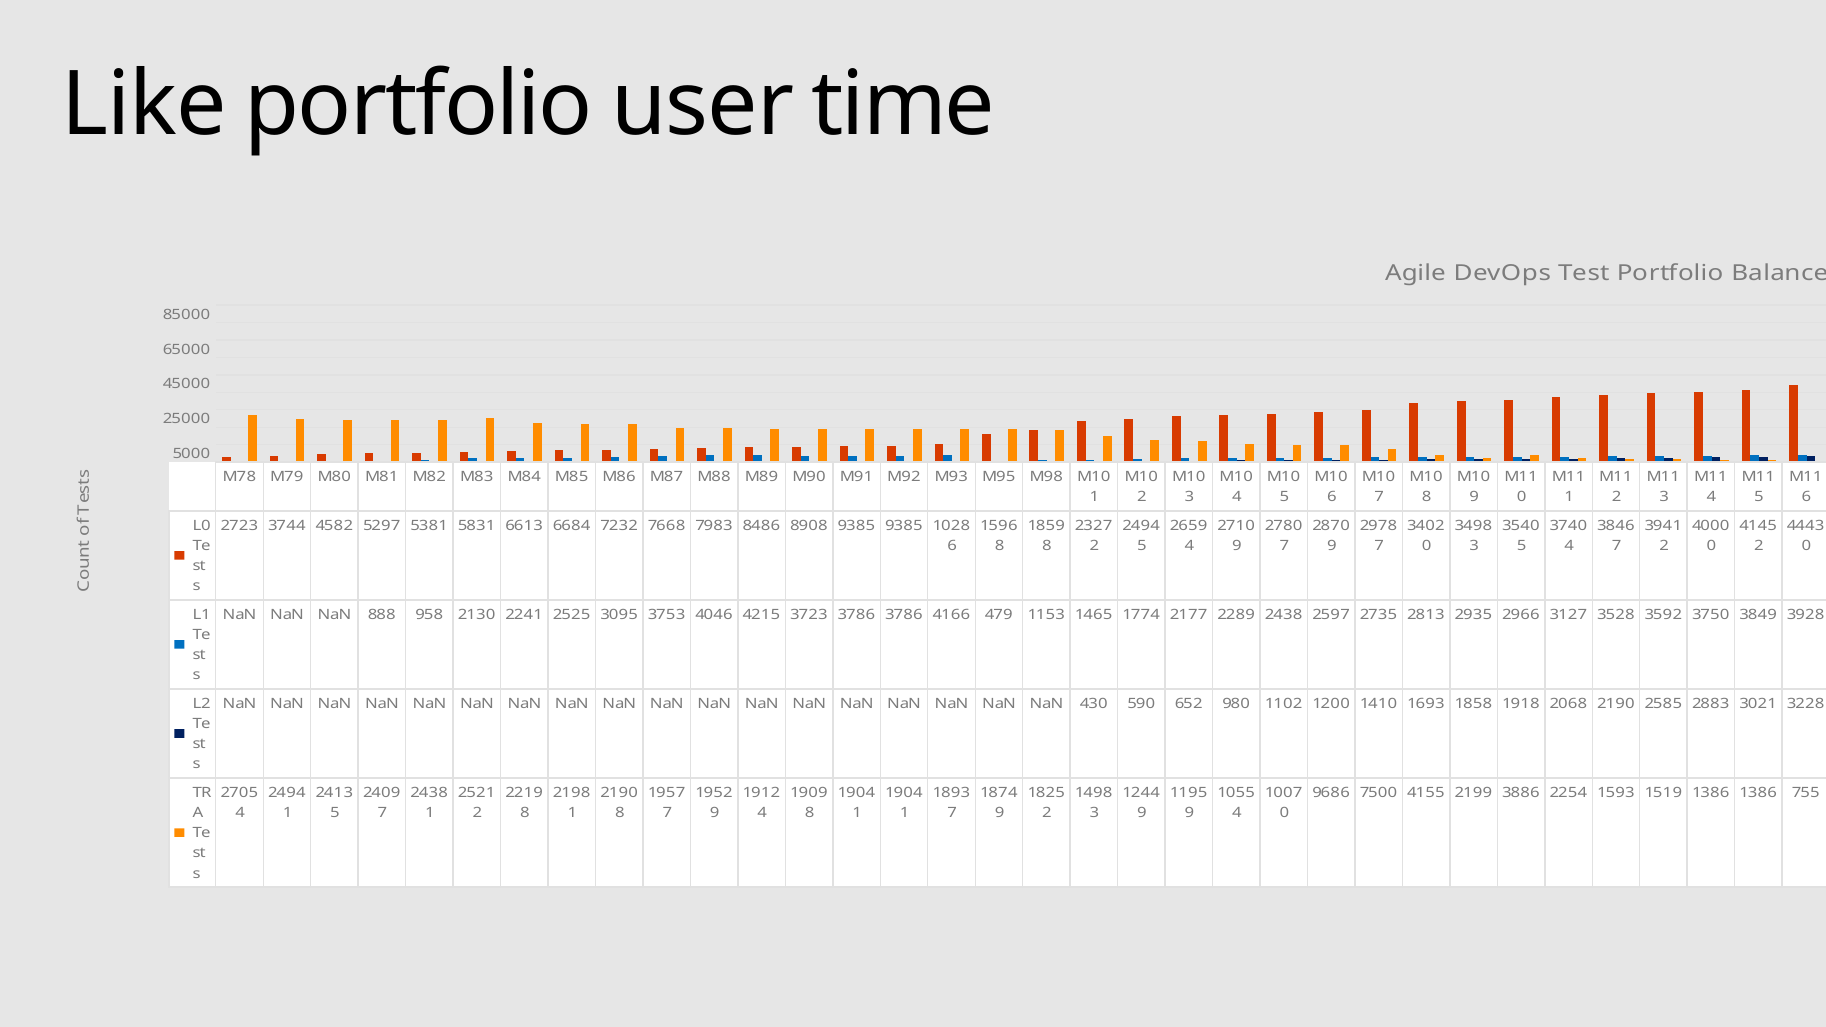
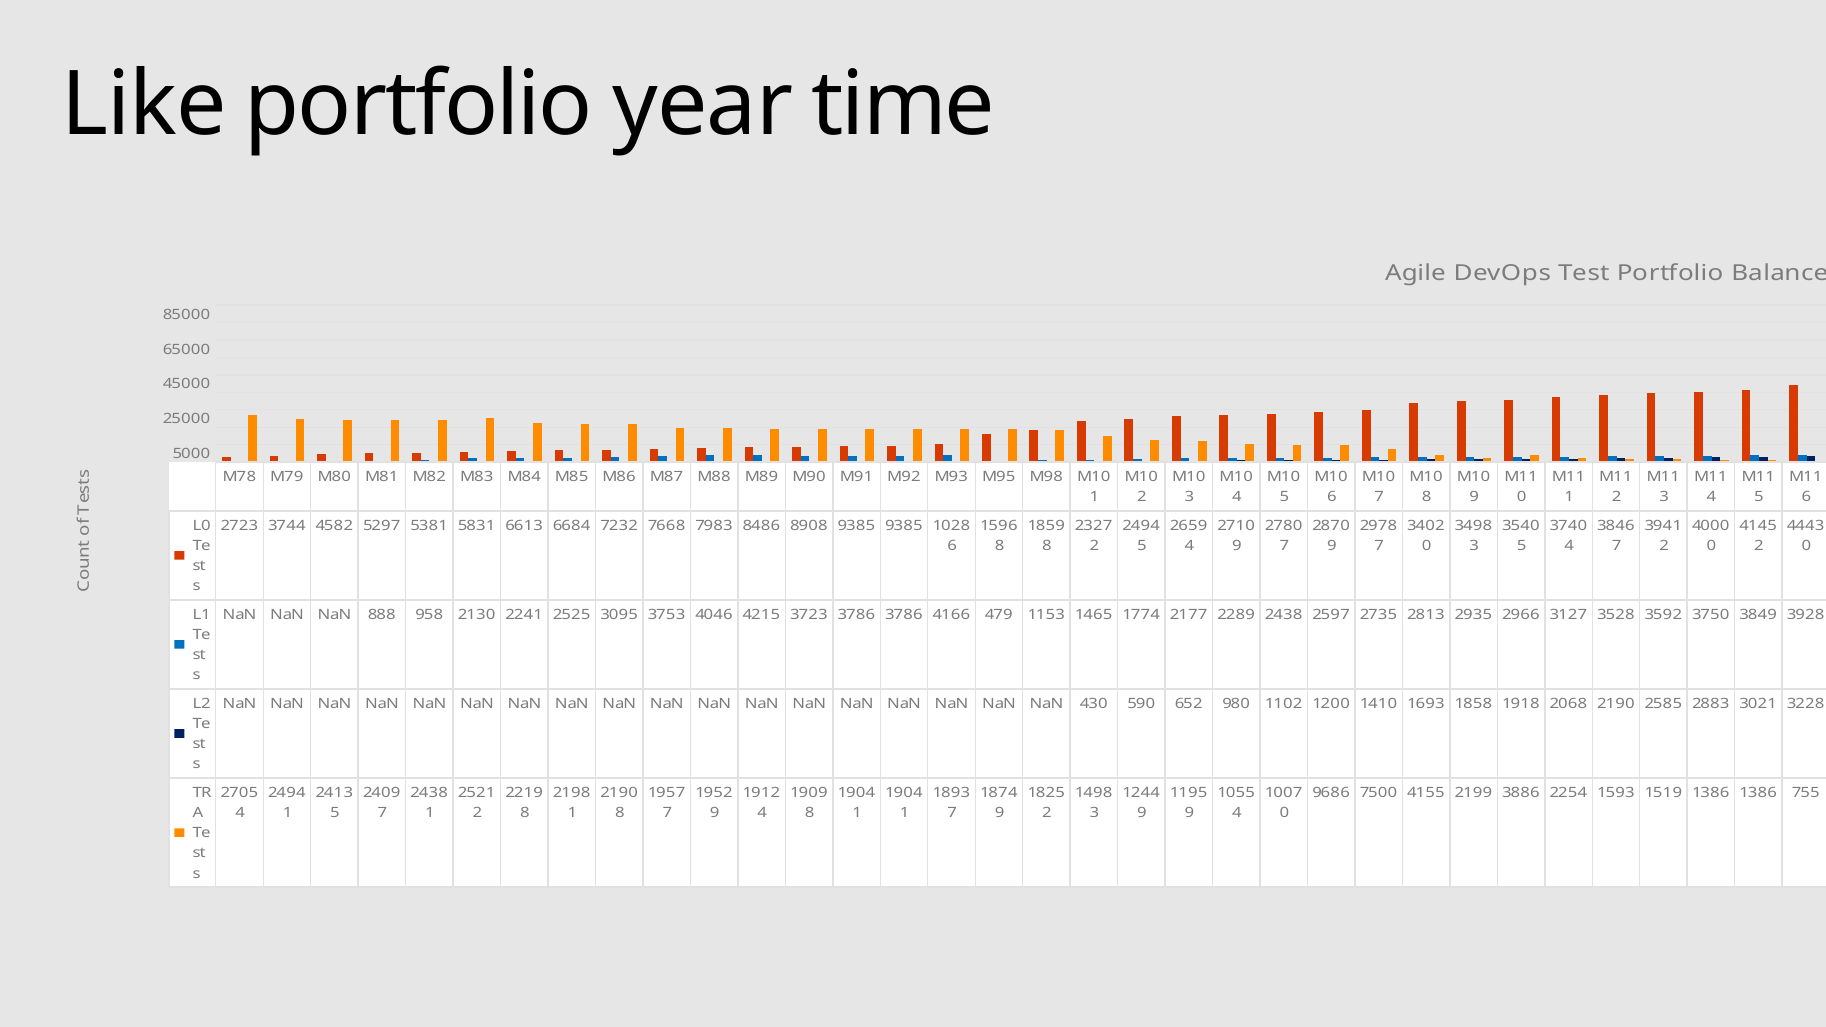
user: user -> year (703, 105)
